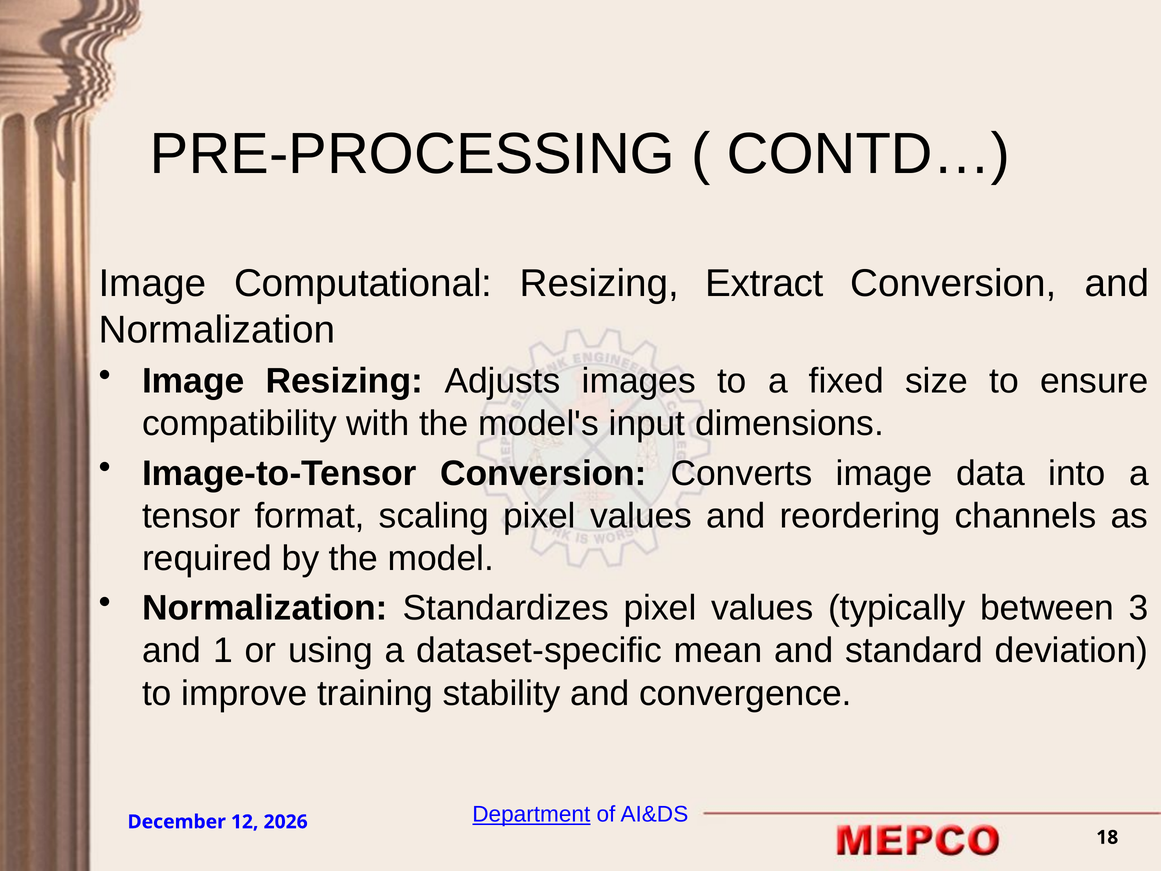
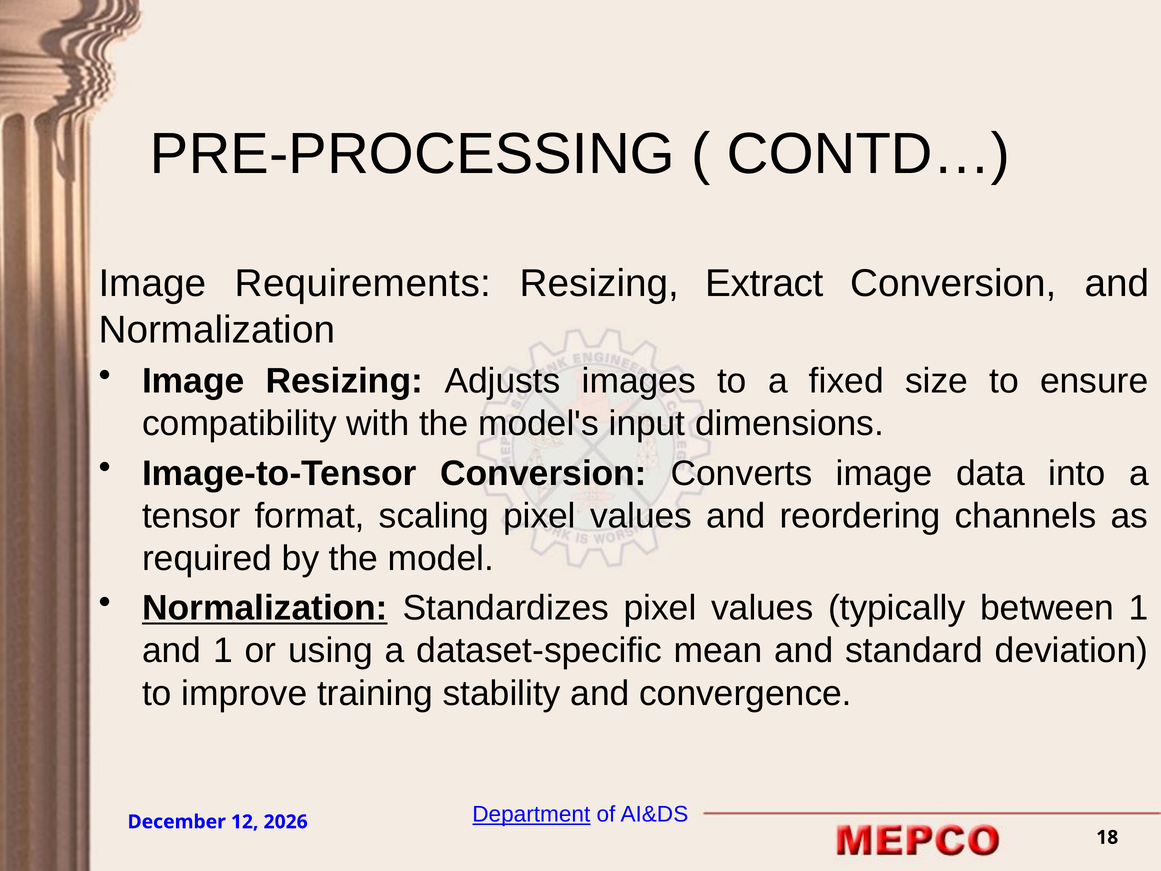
Computational: Computational -> Requirements (363, 283)
Normalization underline: none -> present (265, 608)
between 3: 3 -> 1 (1138, 608)
